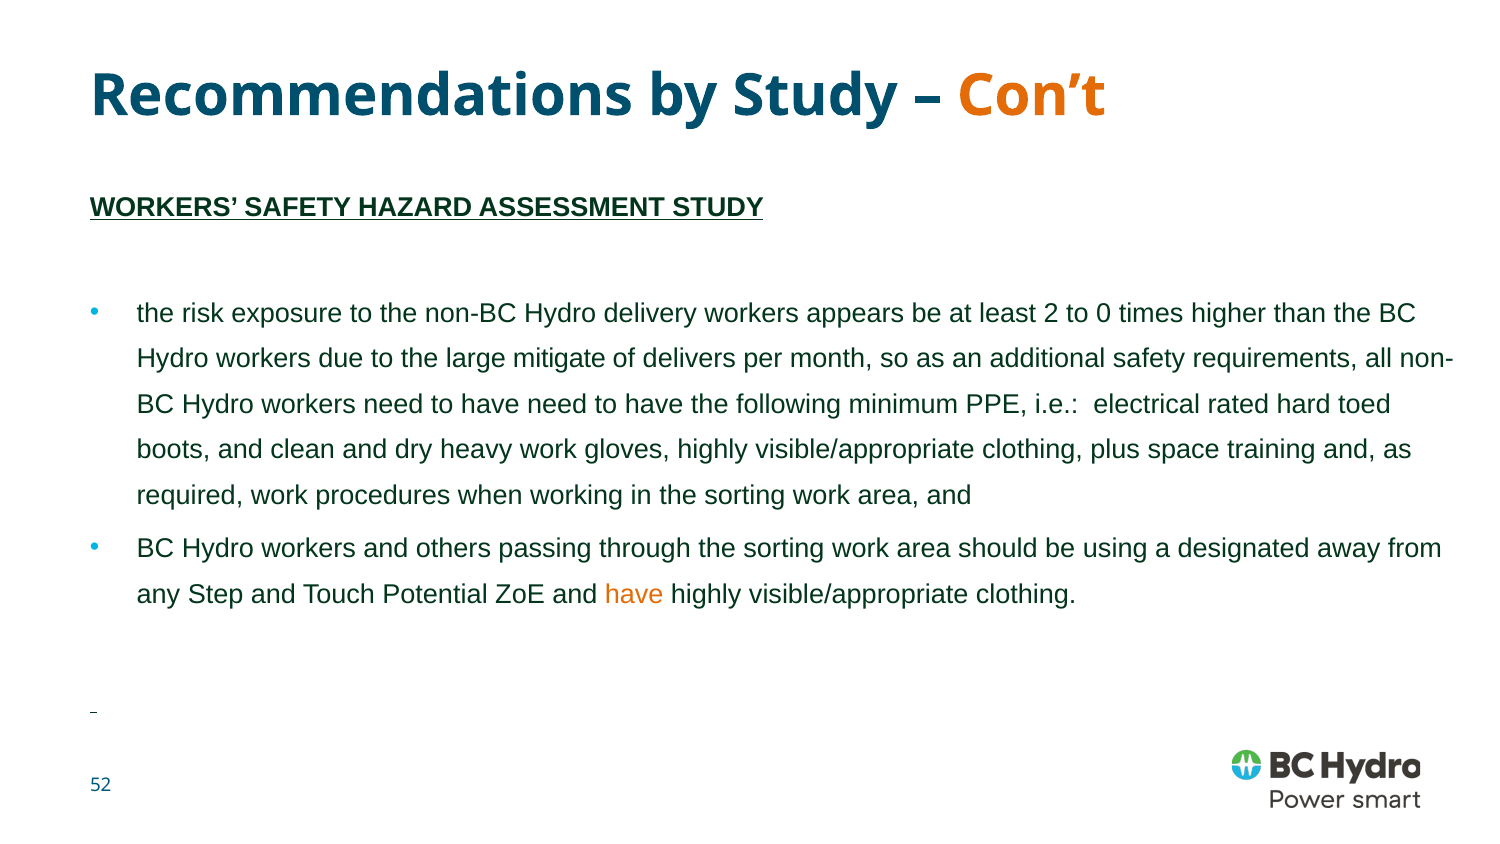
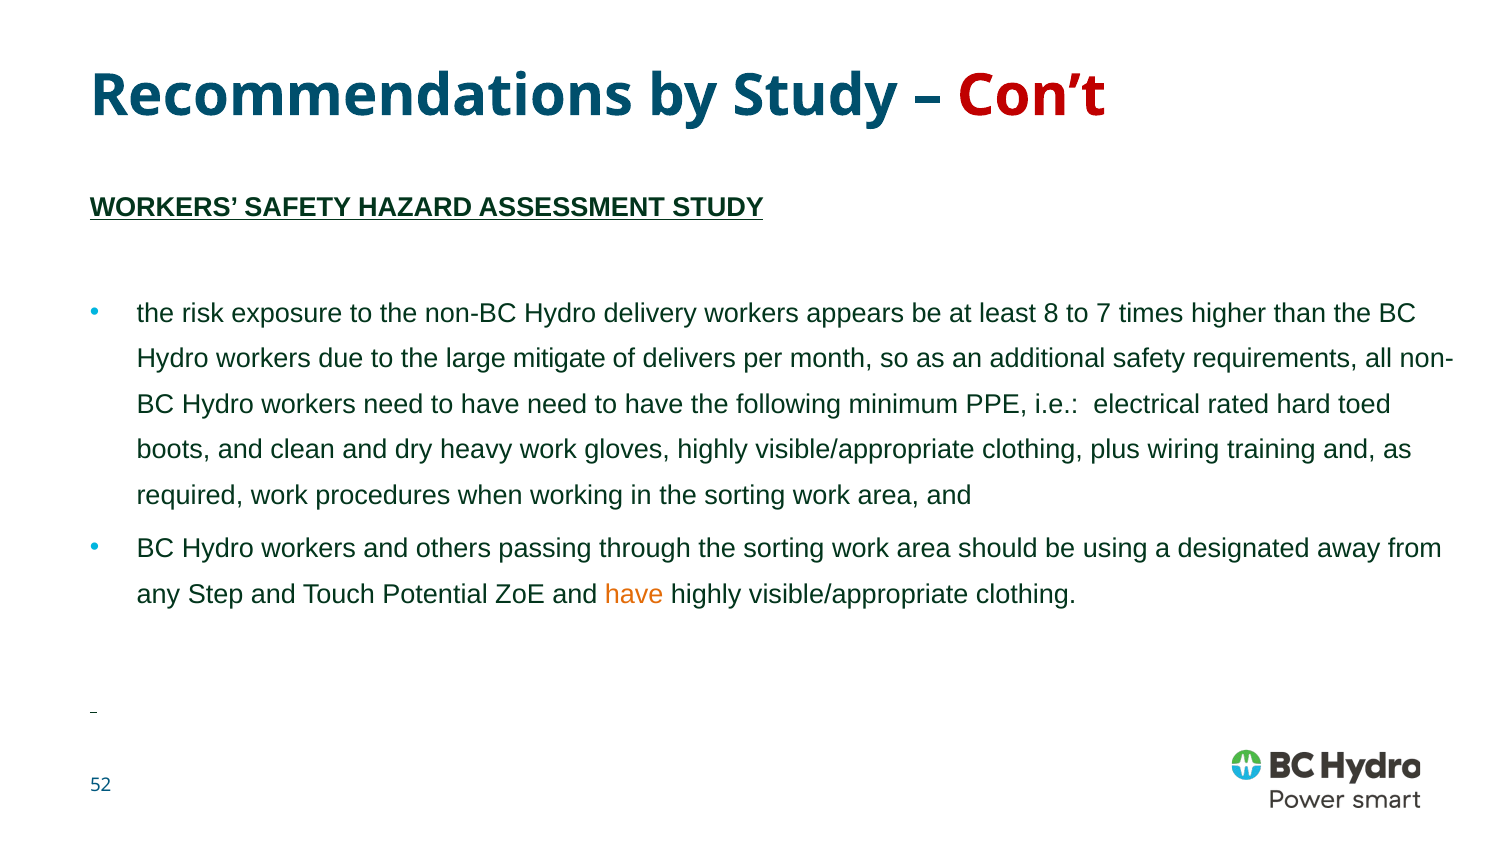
Con’t colour: orange -> red (1031, 96)
2: 2 -> 8 (1051, 313)
0: 0 -> 7 (1104, 313)
space: space -> wiring (1183, 450)
